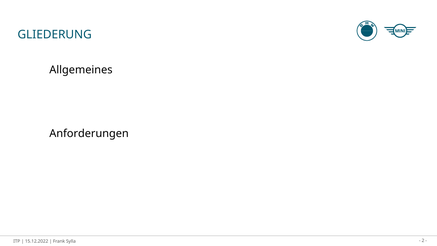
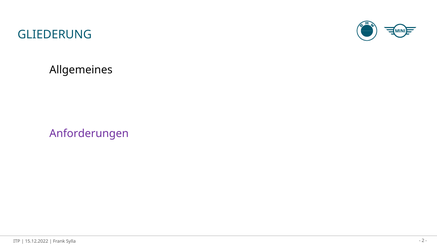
Anforderungen colour: black -> purple (89, 133)
